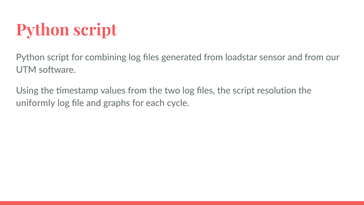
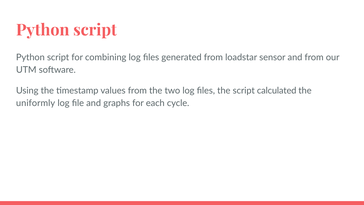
resolution: resolution -> calculated (277, 90)
